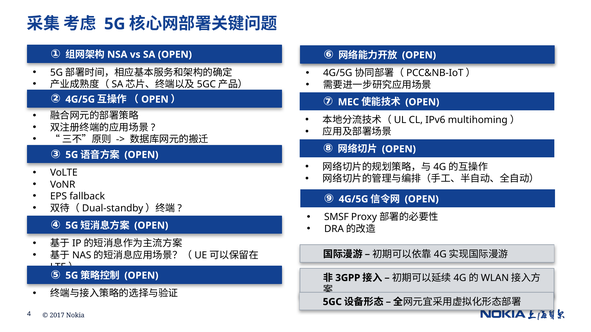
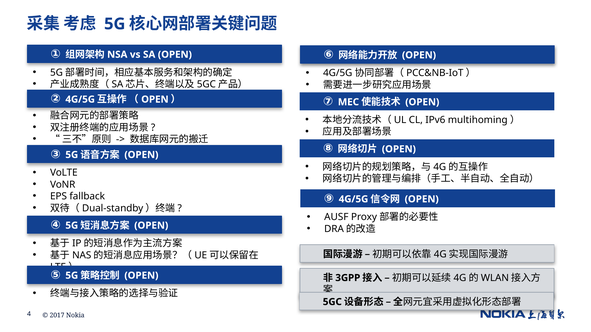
SMSF: SMSF -> AUSF (336, 217)
